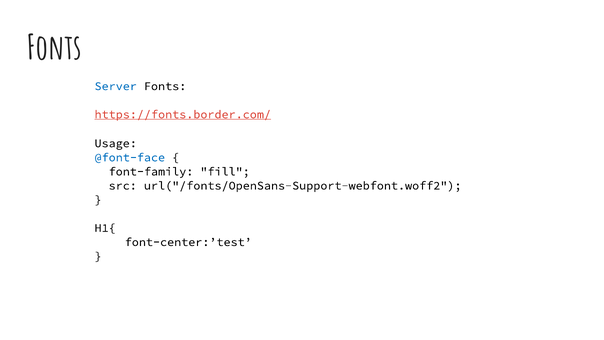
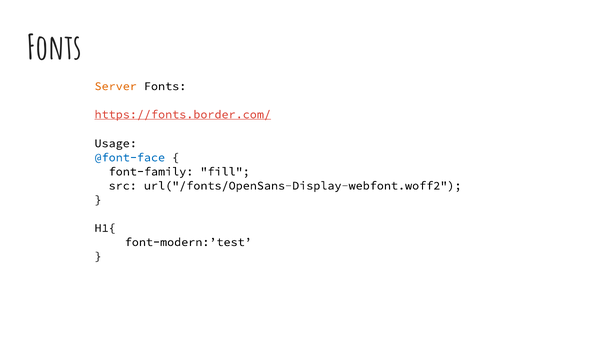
Server colour: blue -> orange (116, 86)
url("/fonts/OpenSans-Support-webfont.woff2: url("/fonts/OpenSans-Support-webfont.woff2 -> url("/fonts/OpenSans-Display-webfont.woff2 (303, 186)
font-center:’test: font-center:’test -> font-modern:’test (188, 242)
